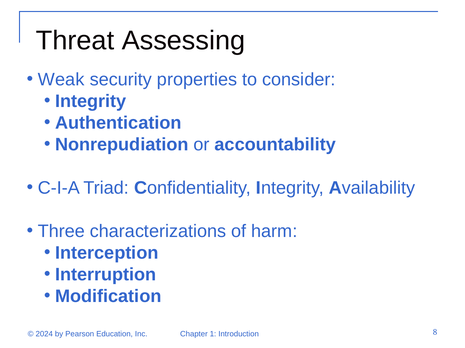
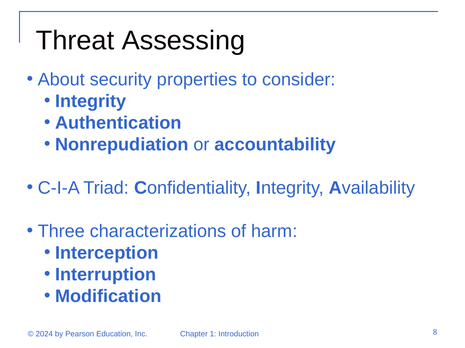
Weak: Weak -> About (61, 80)
